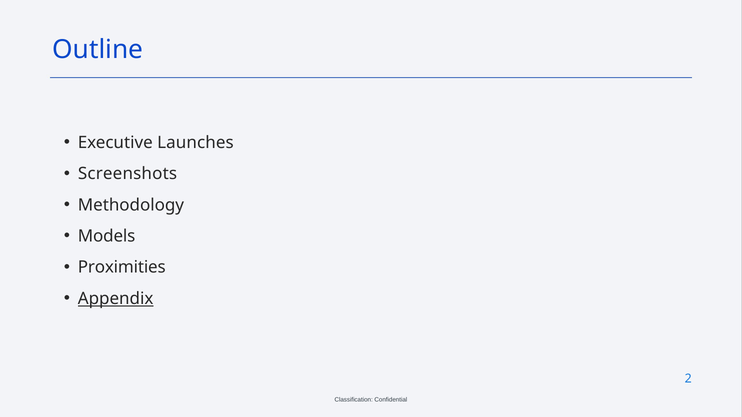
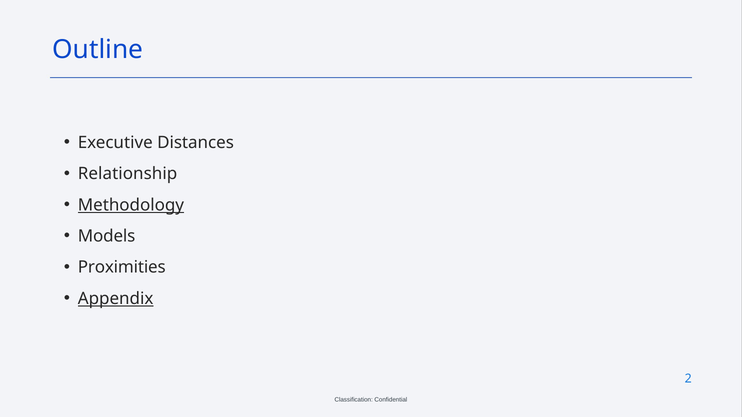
Launches: Launches -> Distances (196, 143)
Screenshots: Screenshots -> Relationship (128, 174)
Methodology underline: none -> present (131, 205)
